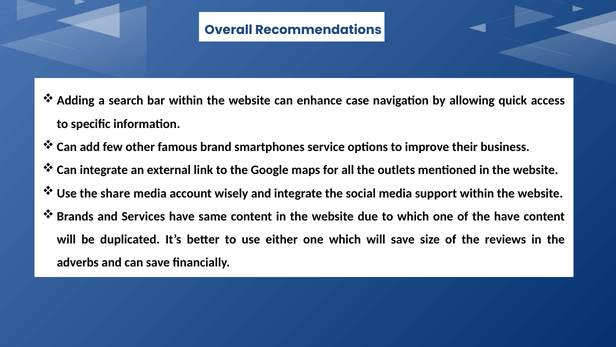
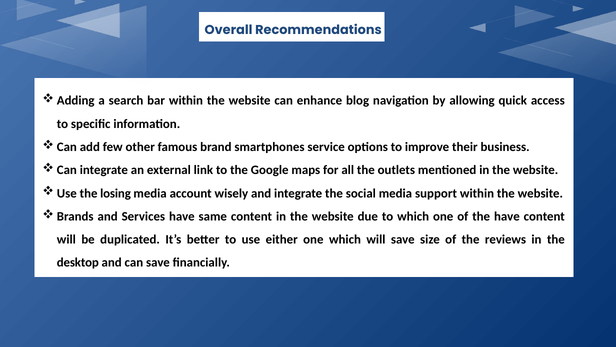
case: case -> blog (358, 101)
share: share -> losing (116, 193)
adverbs: adverbs -> desktop (78, 262)
